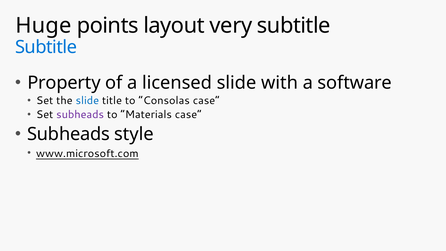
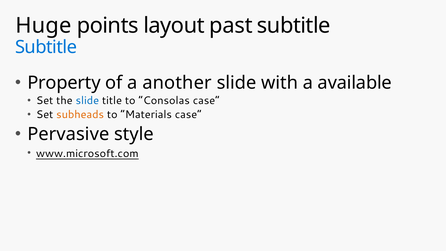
very: very -> past (231, 26)
licensed: licensed -> another (177, 83)
software: software -> available (355, 83)
subheads colour: purple -> orange (80, 115)
Subheads: Subheads -> Pervasive (68, 134)
